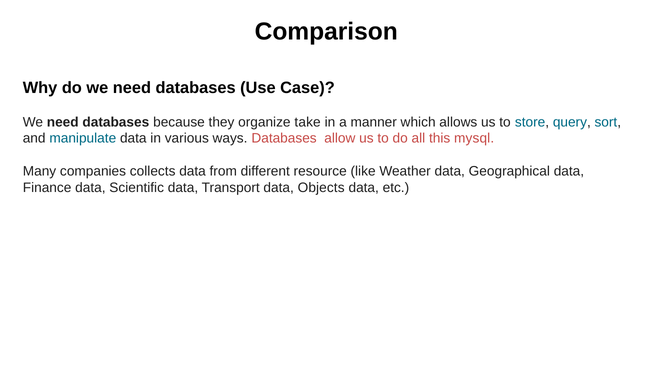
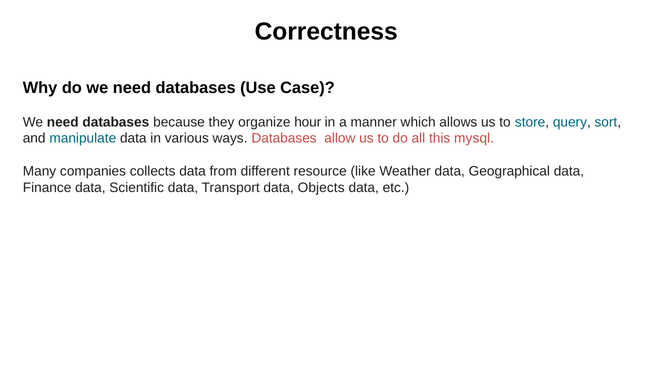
Comparison: Comparison -> Correctness (326, 32)
take: take -> hour (308, 122)
